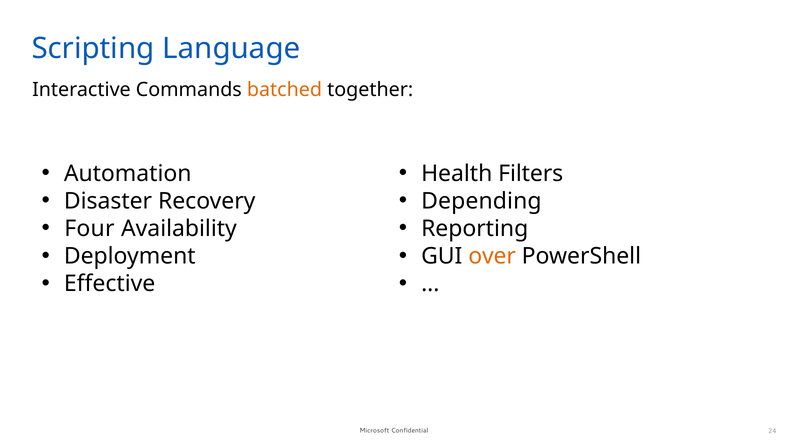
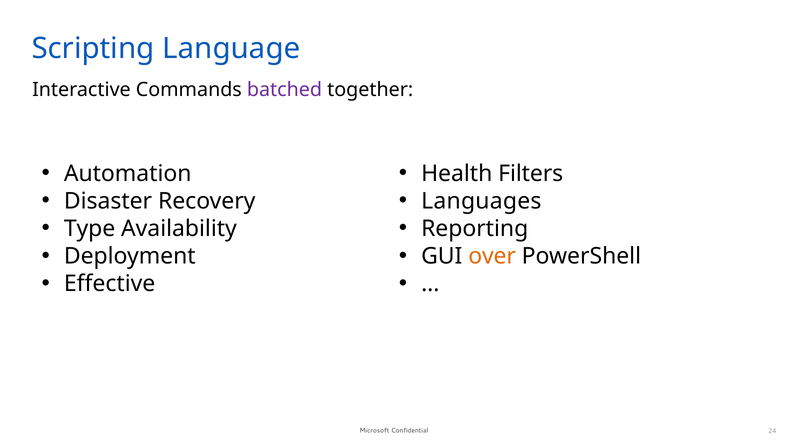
batched colour: orange -> purple (285, 90)
Depending: Depending -> Languages (481, 201)
Four: Four -> Type (90, 229)
